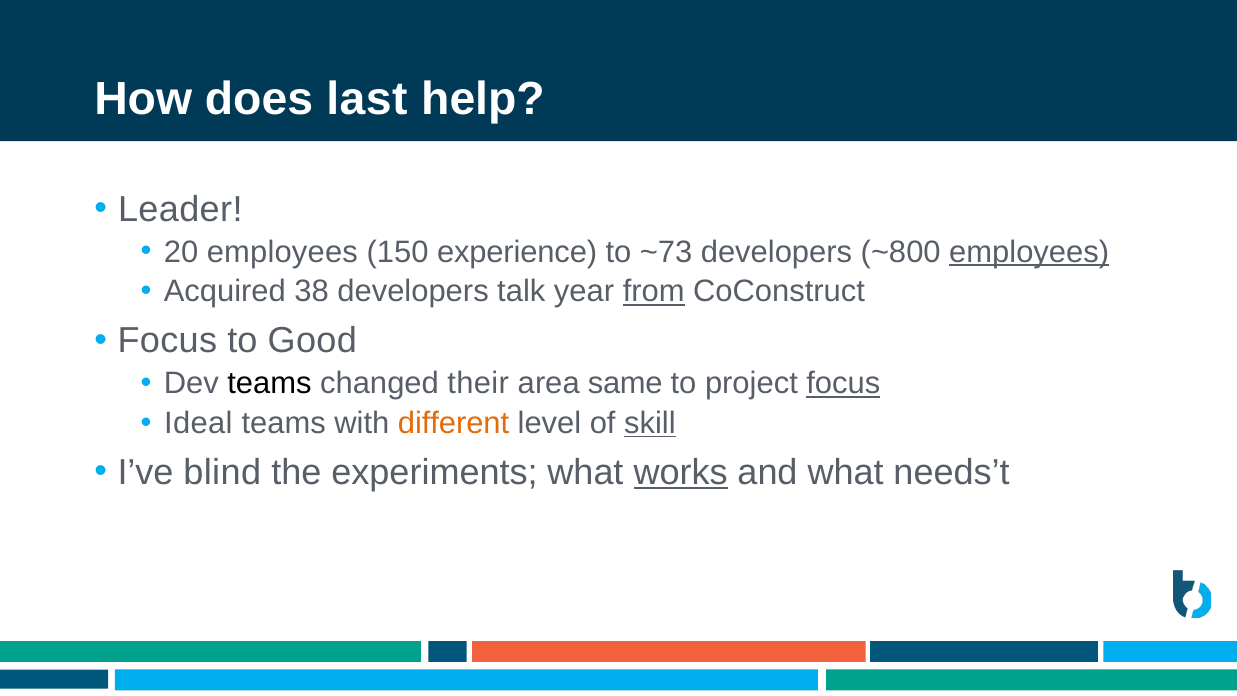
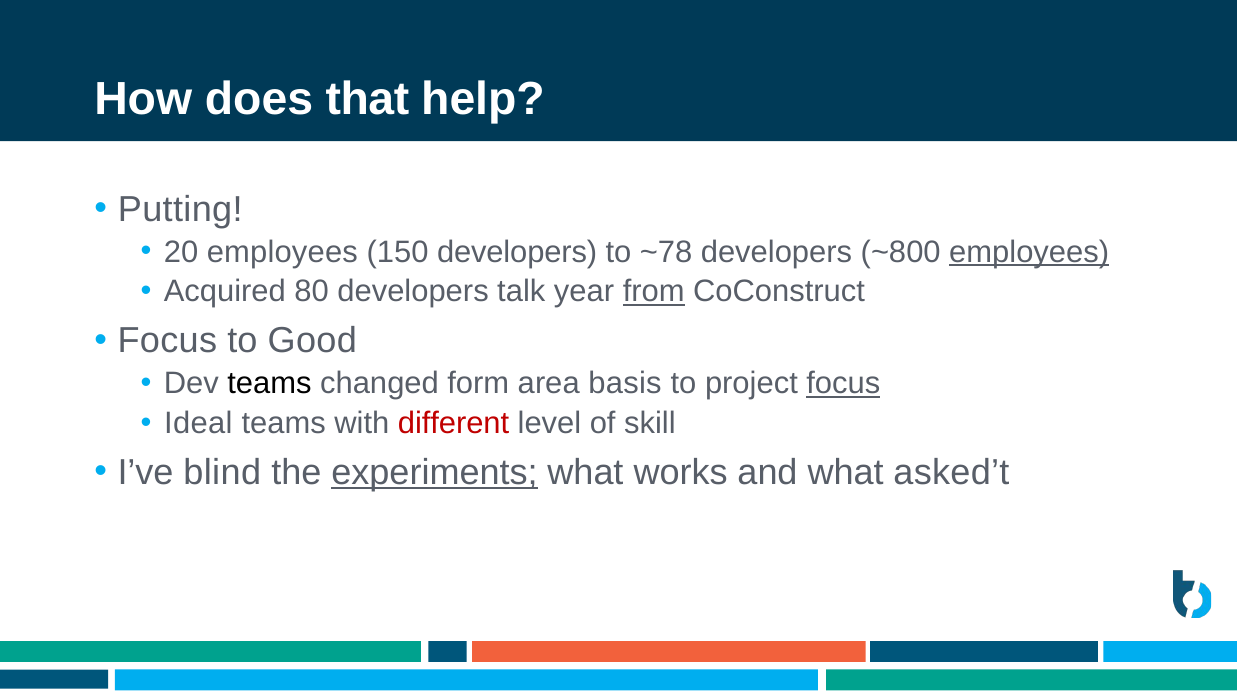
last: last -> that (367, 100)
Leader: Leader -> Putting (180, 209)
150 experience: experience -> developers (517, 252)
~73: ~73 -> ~78 (666, 252)
38: 38 -> 80 (312, 292)
their: their -> form (478, 383)
same: same -> basis (625, 383)
different colour: orange -> red (454, 423)
skill underline: present -> none (650, 423)
experiments underline: none -> present (434, 472)
works underline: present -> none (681, 472)
needs’t: needs’t -> asked’t (951, 472)
